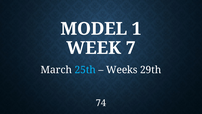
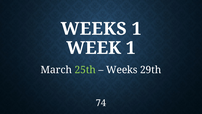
MODEL: MODEL -> WEEKS (94, 29)
WEEK 7: 7 -> 1 (131, 48)
25th colour: light blue -> light green (85, 70)
